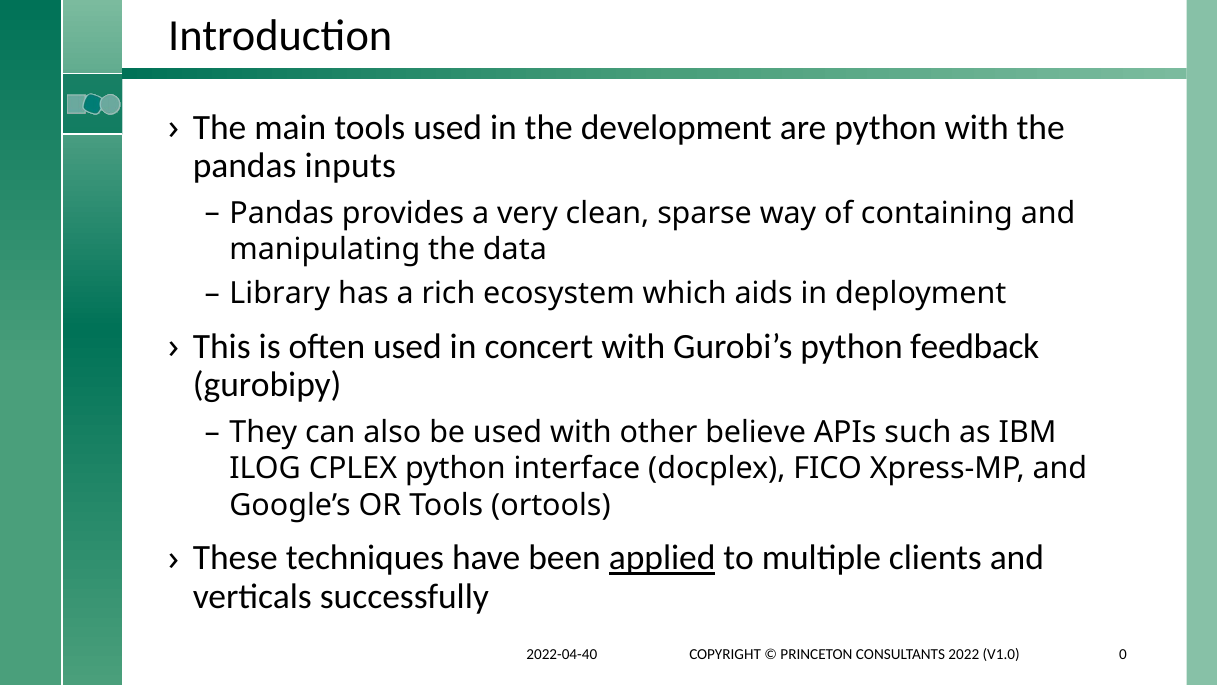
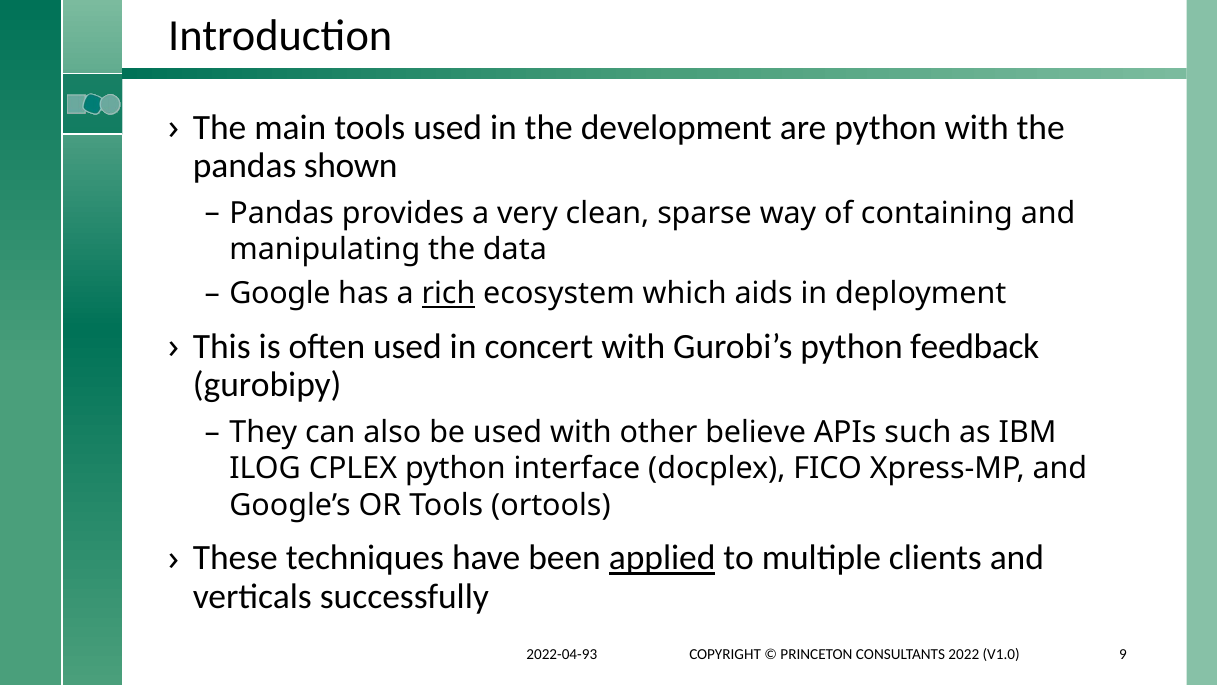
inputs: inputs -> shown (351, 166)
Library: Library -> Google (280, 294)
rich underline: none -> present (448, 294)
0: 0 -> 9 (1123, 654)
2022-04-40: 2022-04-40 -> 2022-04-93 (562, 654)
